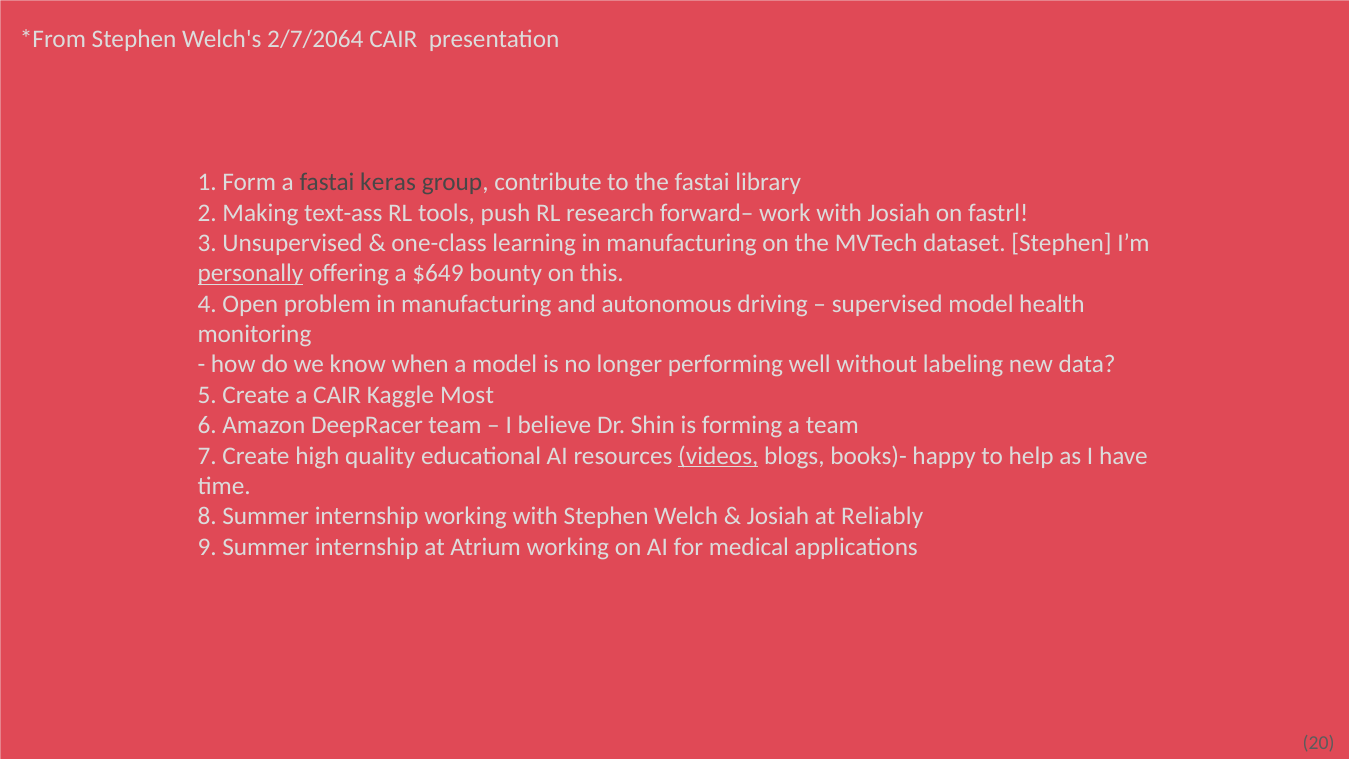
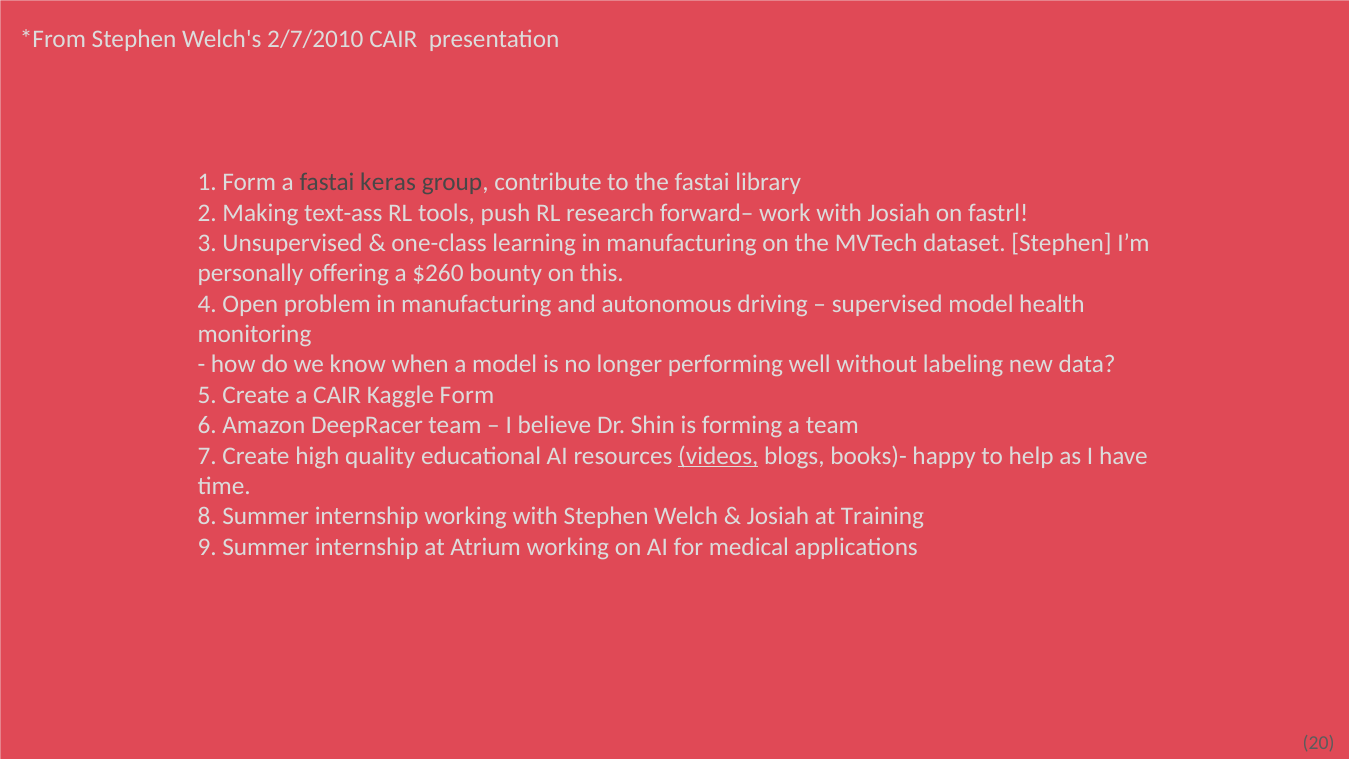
2/7/2064: 2/7/2064 -> 2/7/2010 (315, 39)
personally underline: present -> none (250, 273)
$649: $649 -> $260 (438, 273)
Kaggle Most: Most -> Form (467, 395)
Reliably: Reliably -> Training (882, 516)
